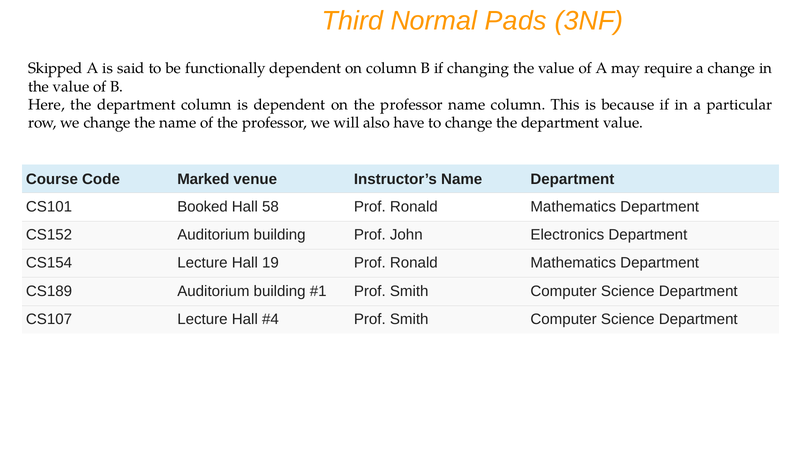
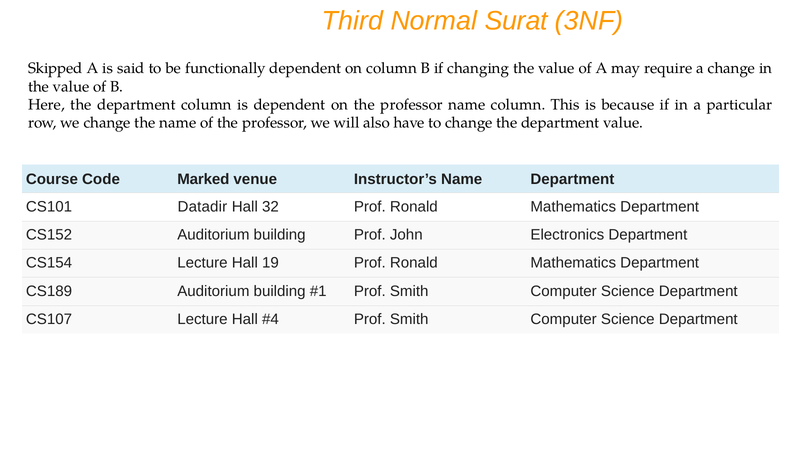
Pads: Pads -> Surat (516, 21)
Booked: Booked -> Datadir (202, 207)
58: 58 -> 32 (270, 207)
